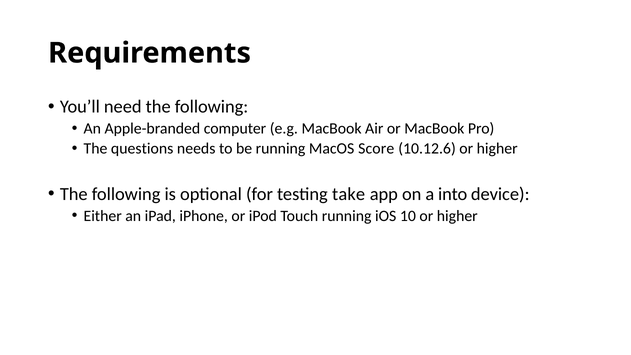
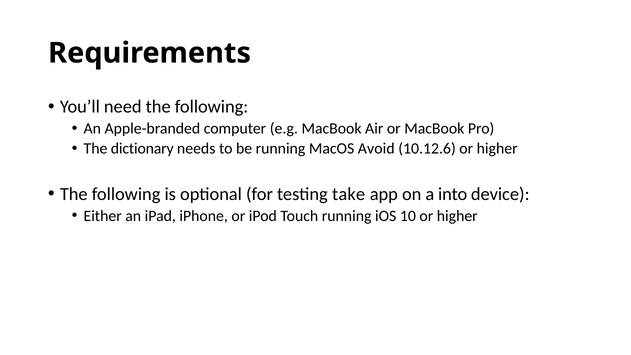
questions: questions -> dictionary (142, 149)
Score: Score -> Avoid (376, 149)
